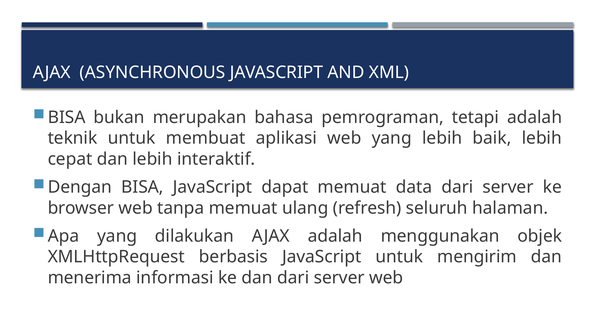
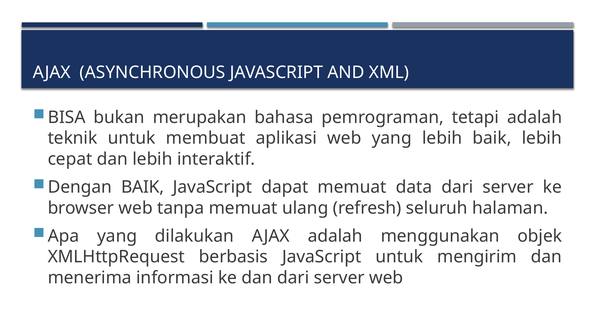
Dengan BISA: BISA -> BAIK (143, 187)
